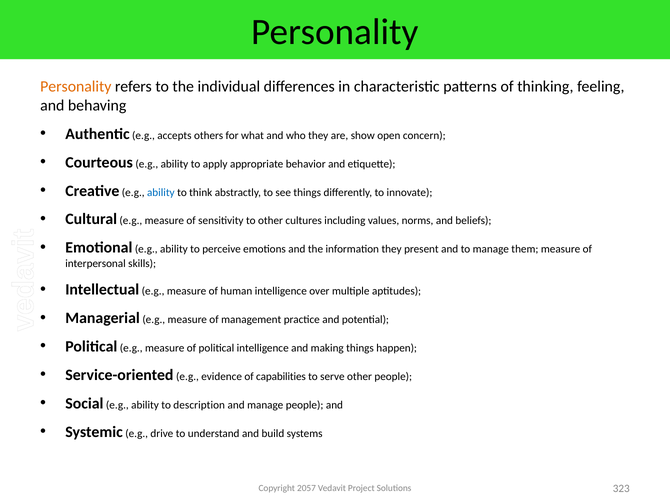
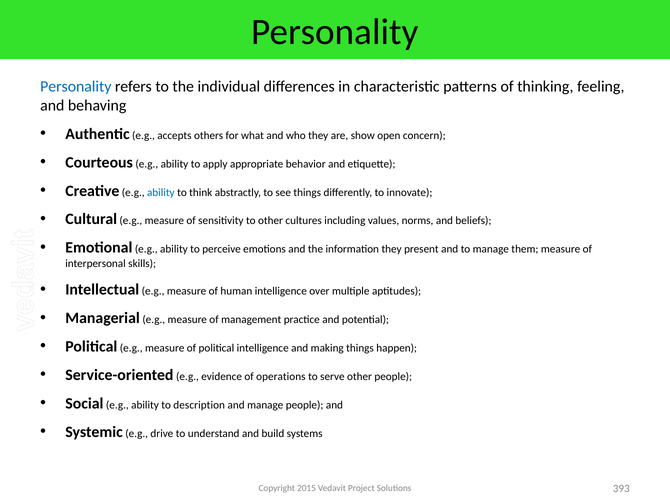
Personality colour: orange -> blue (76, 87)
capabilities: capabilities -> operations (281, 377)
2057: 2057 -> 2015 (306, 489)
323: 323 -> 393 (621, 489)
